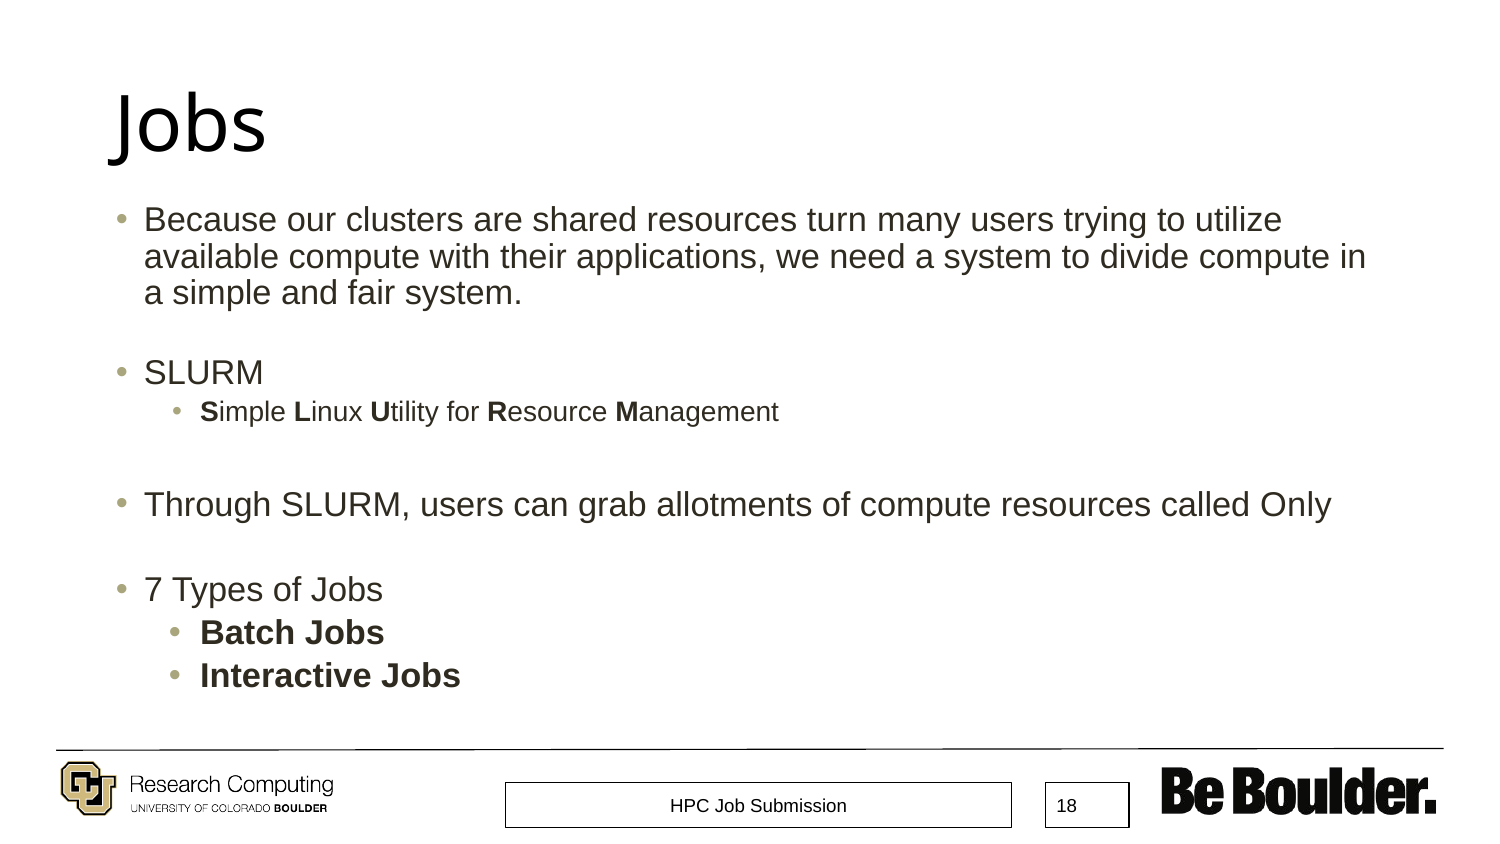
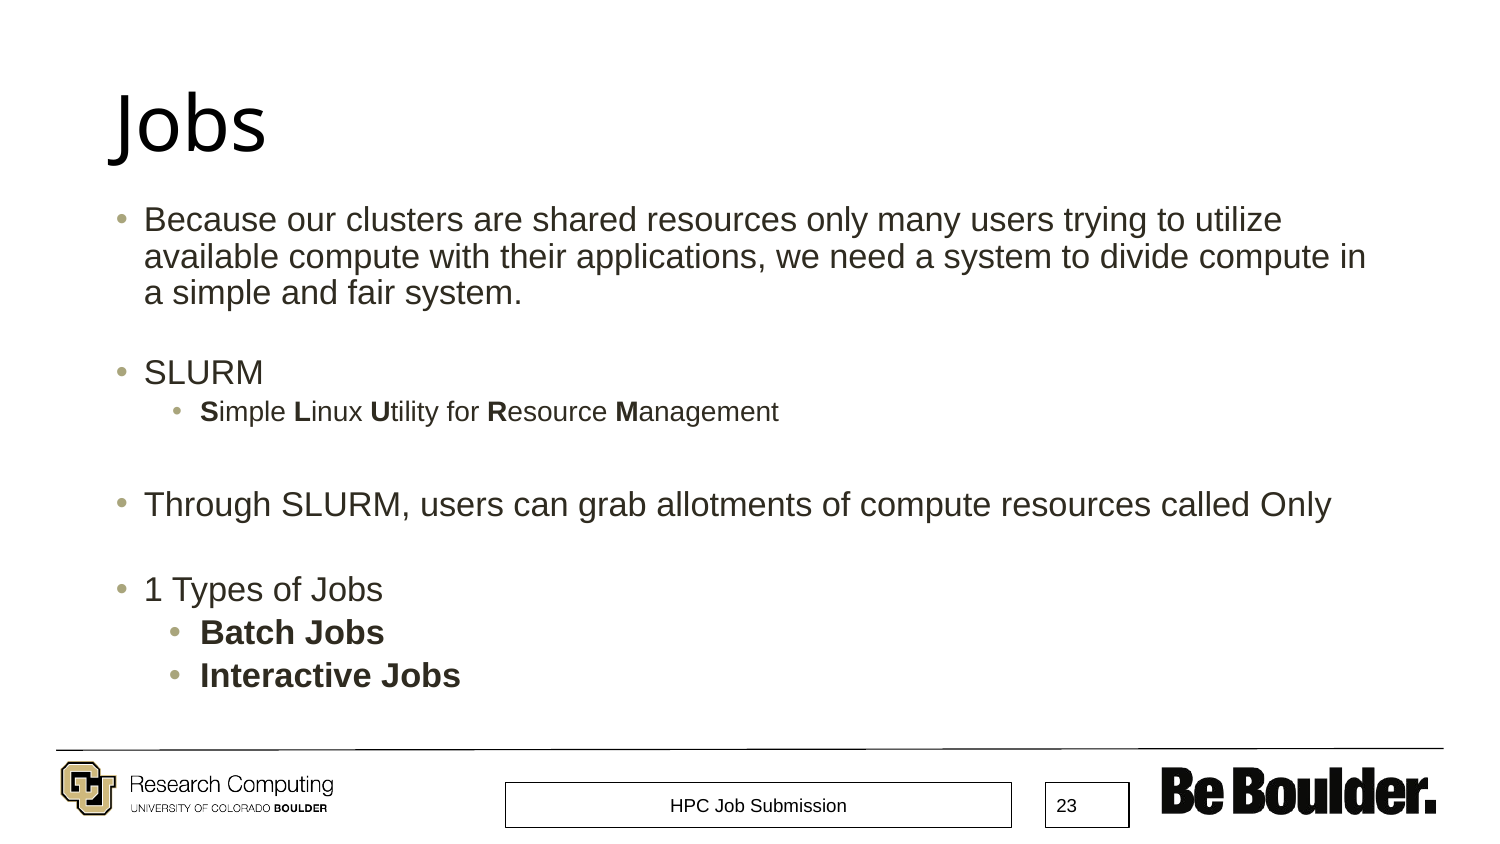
resources turn: turn -> only (837, 220)
7: 7 -> 1 (154, 590)
18: 18 -> 23 (1067, 806)
